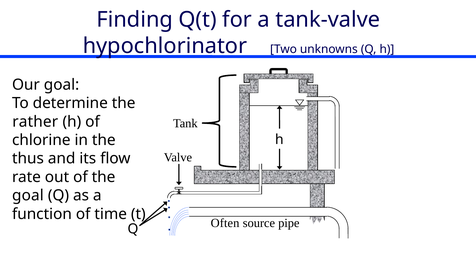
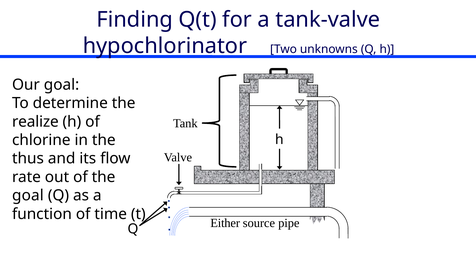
rather: rather -> realize (35, 121)
Often: Often -> Either (225, 223)
